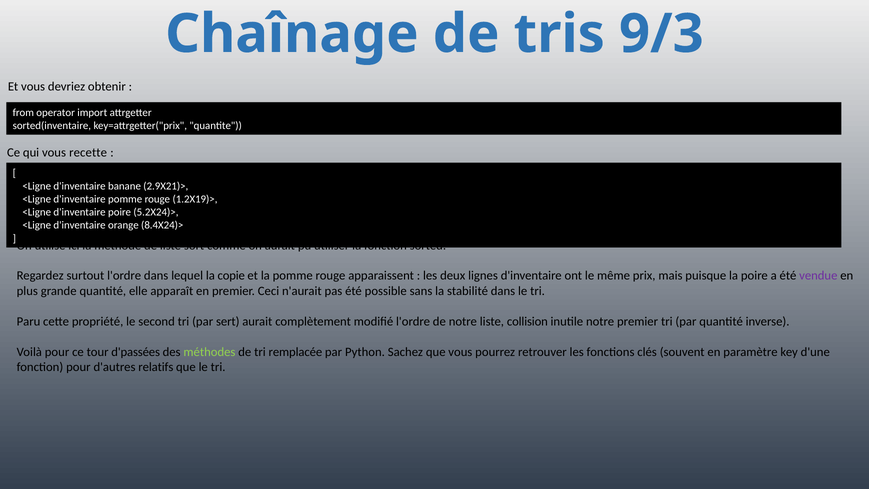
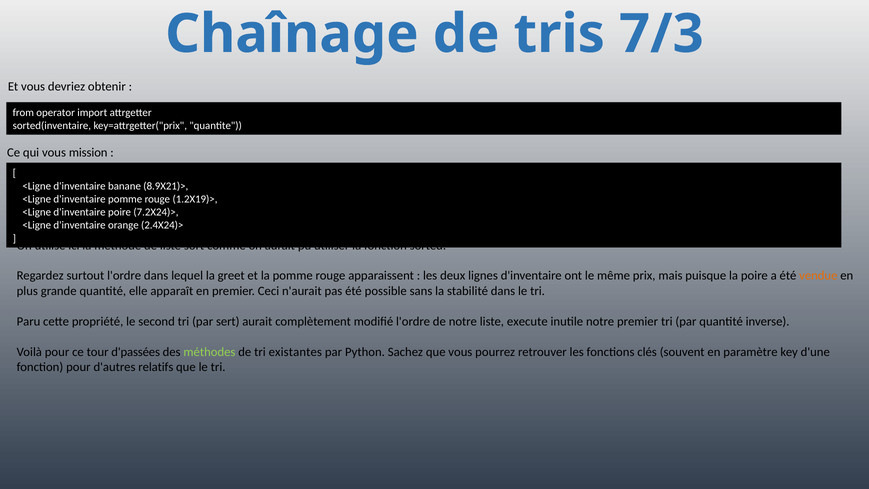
9/3: 9/3 -> 7/3 (661, 34)
recette: recette -> mission (88, 153)
2.9X21)>: 2.9X21)> -> 8.9X21)> (166, 186)
5.2X24)>: 5.2X24)> -> 7.2X24)> (156, 212)
8.4X24)>: 8.4X24)> -> 2.4X24)> (162, 225)
copie: copie -> greet (231, 276)
vendue colour: purple -> orange (818, 276)
collision: collision -> execute (527, 321)
remplacée: remplacée -> existantes (295, 352)
